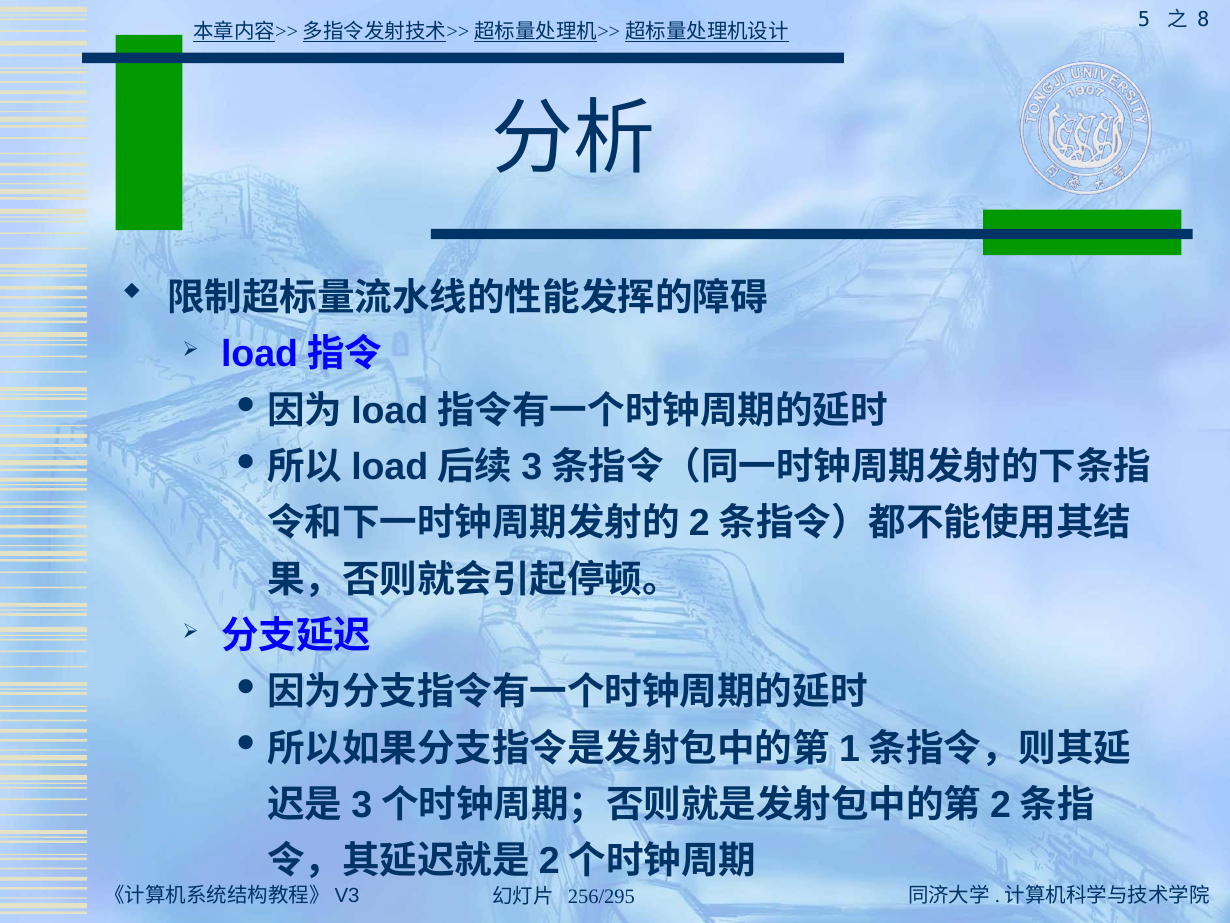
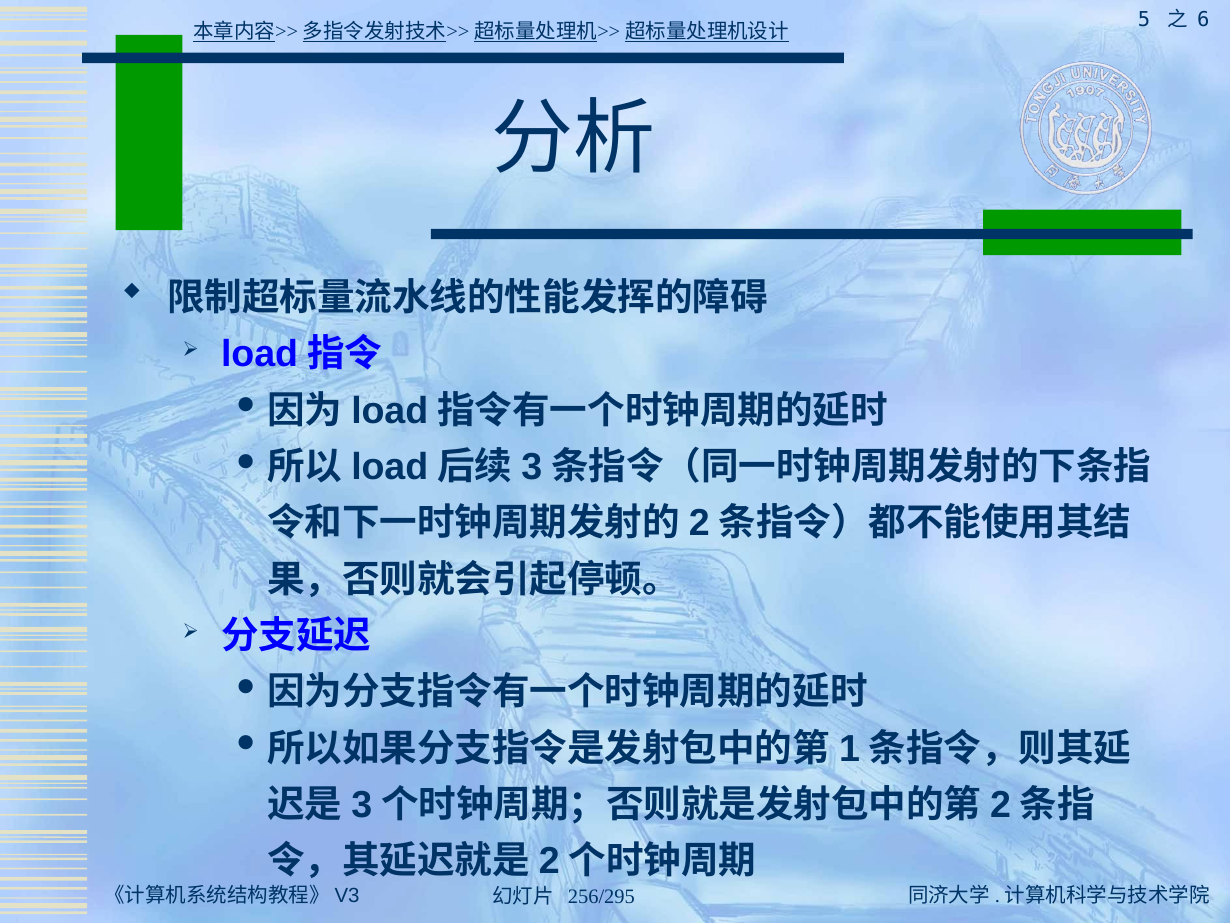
8: 8 -> 6 (1203, 20)
